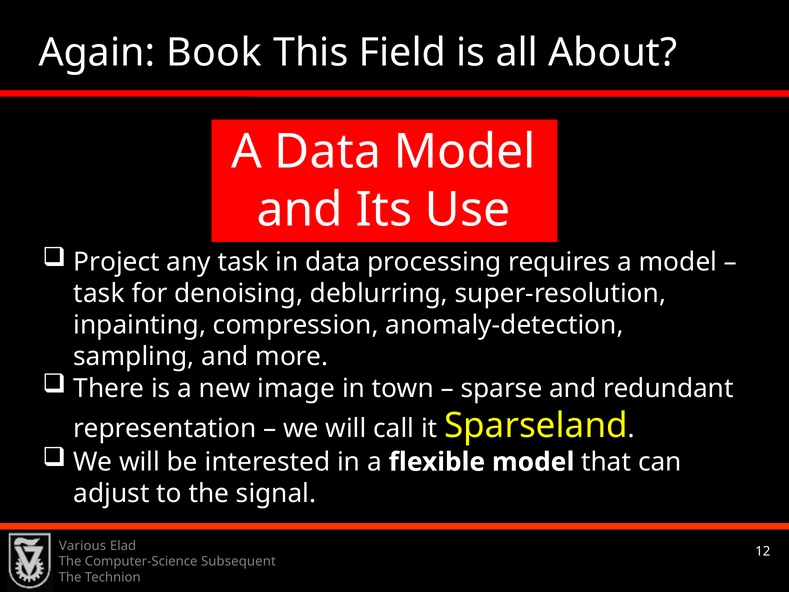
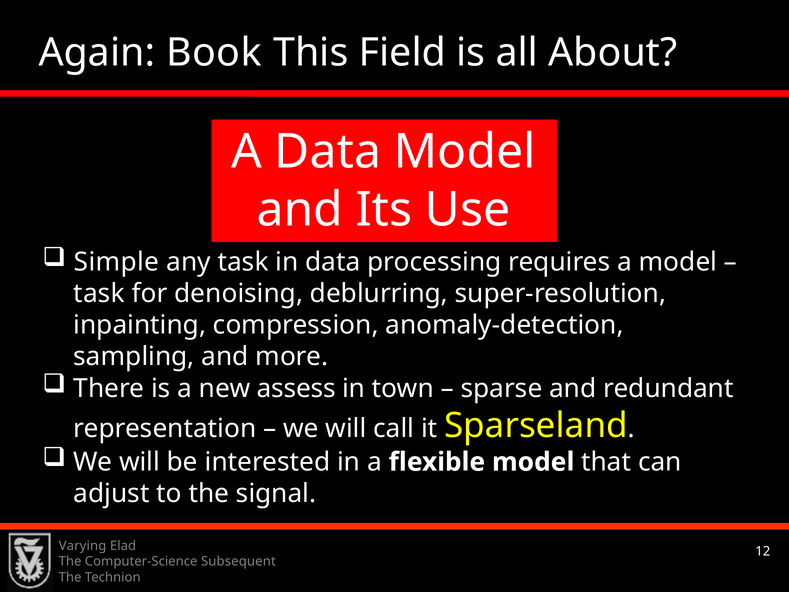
Project: Project -> Simple (116, 262)
image: image -> assess (296, 388)
Various: Various -> Varying (83, 546)
